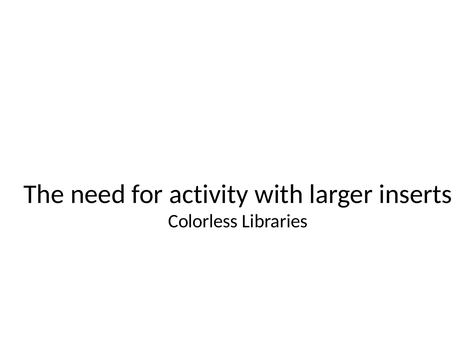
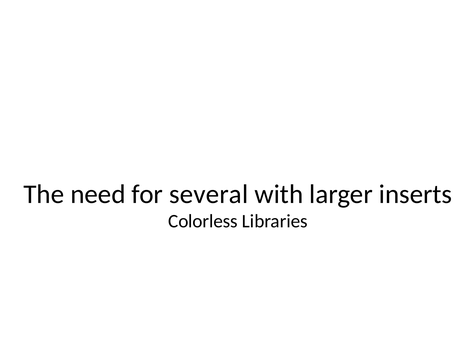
activity: activity -> several (209, 194)
